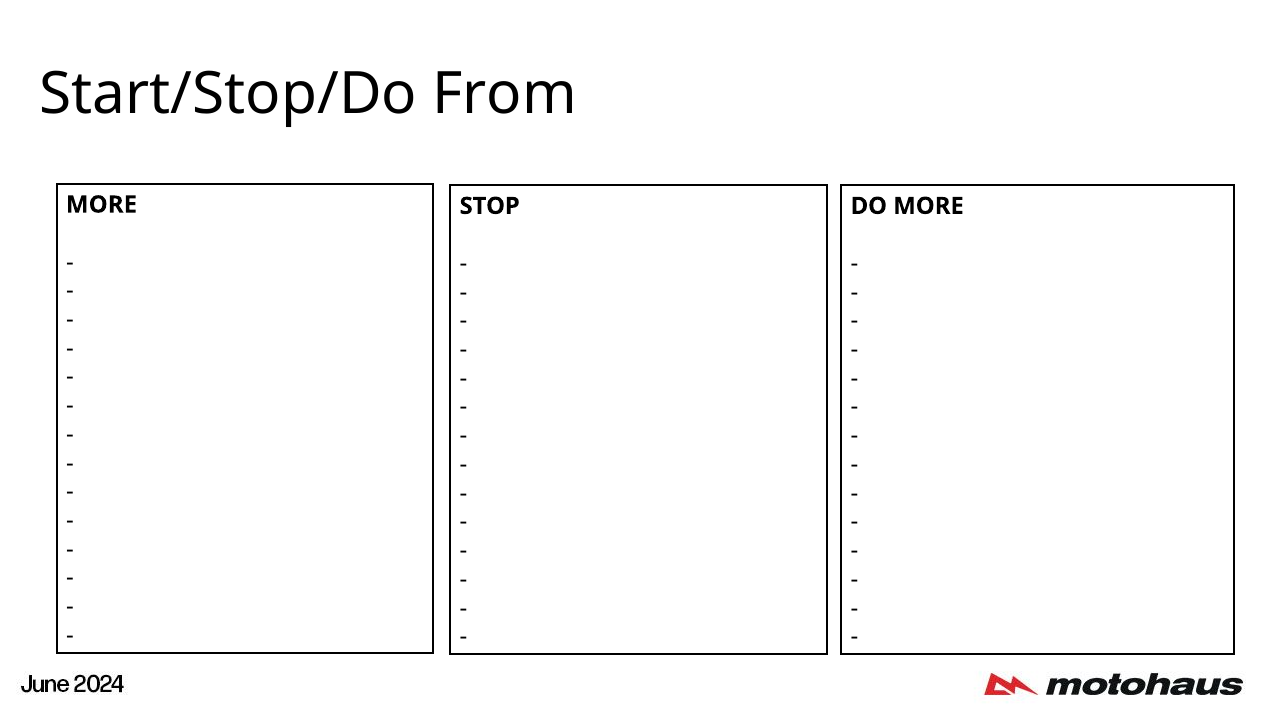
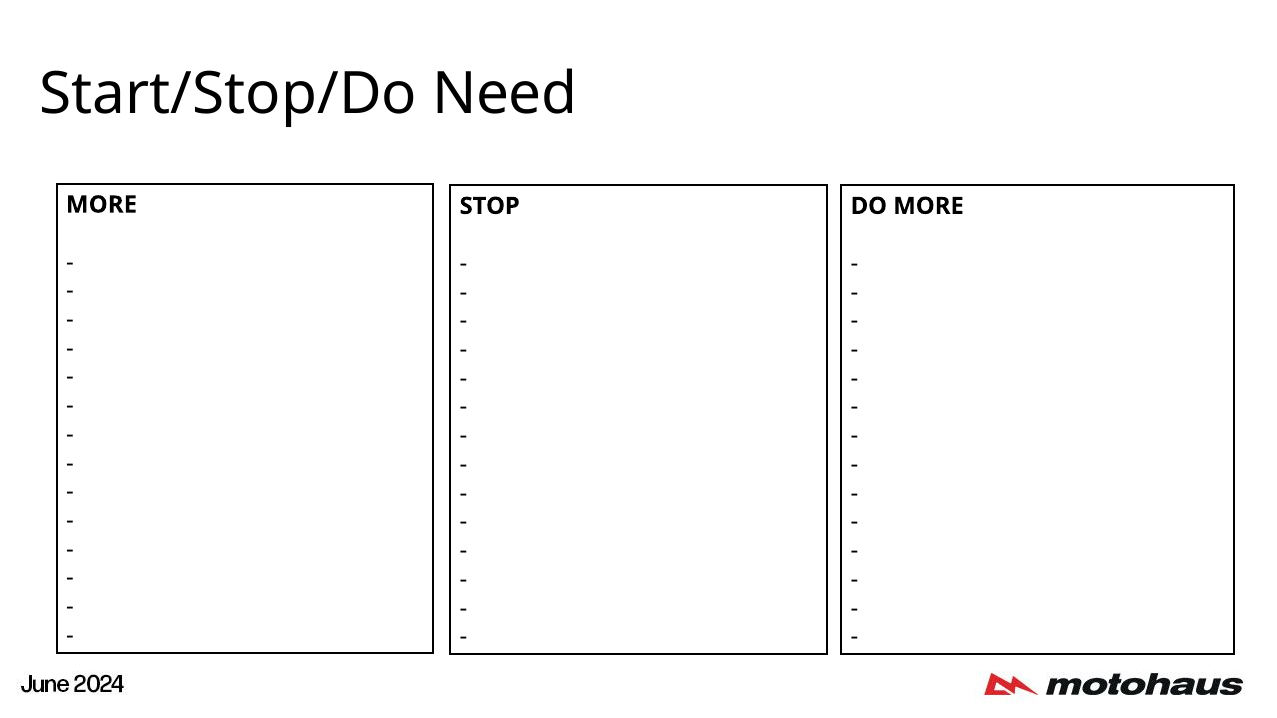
From: From -> Need (505, 94)
